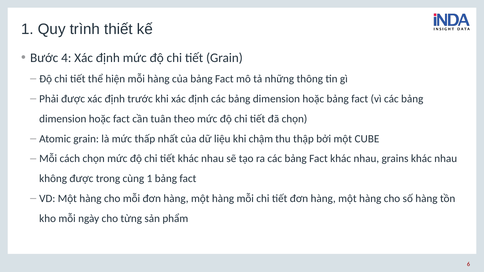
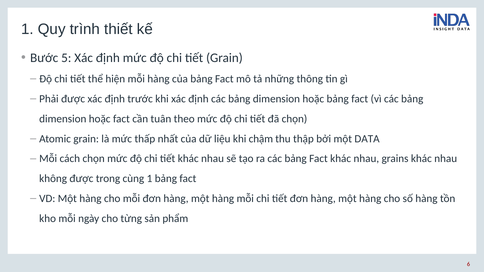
4: 4 -> 5 (66, 58)
CUBE: CUBE -> DATA (367, 139)
